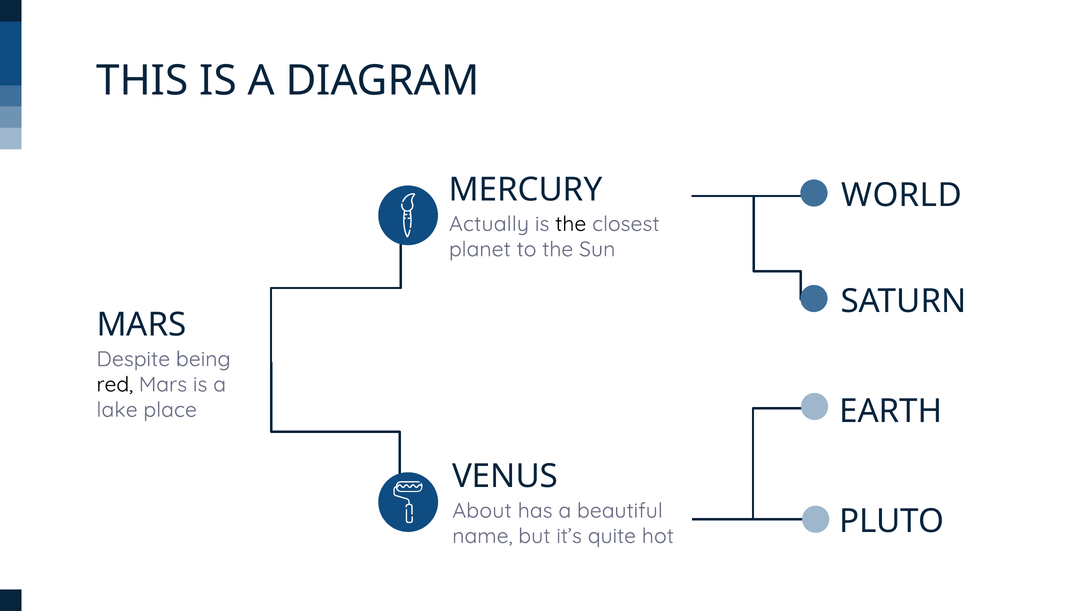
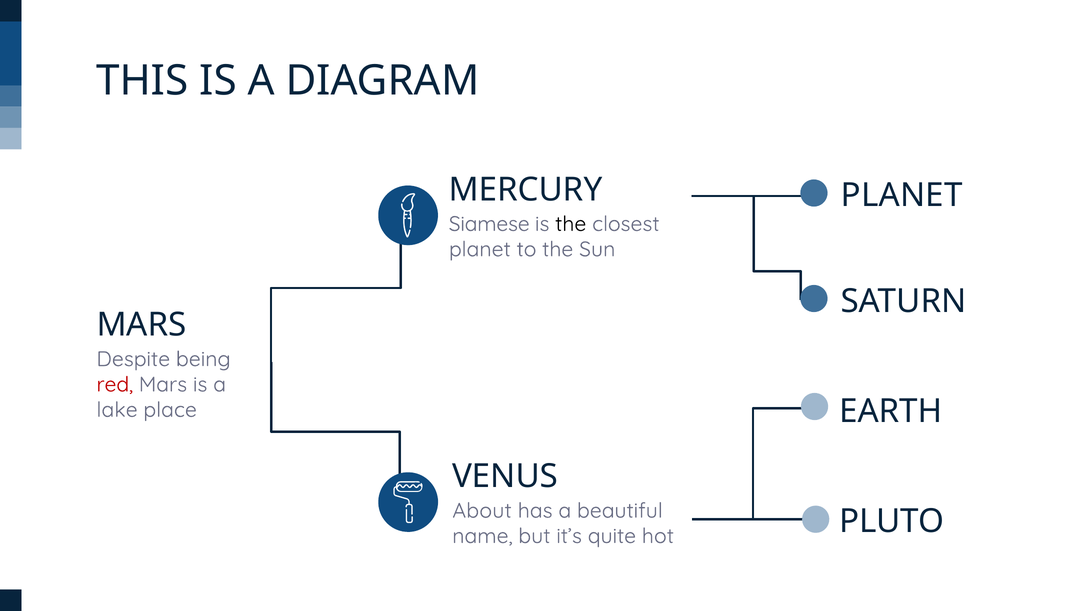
WORLD: WORLD -> PLANET (902, 195)
Actually: Actually -> Siamese (489, 224)
red colour: black -> red (115, 385)
